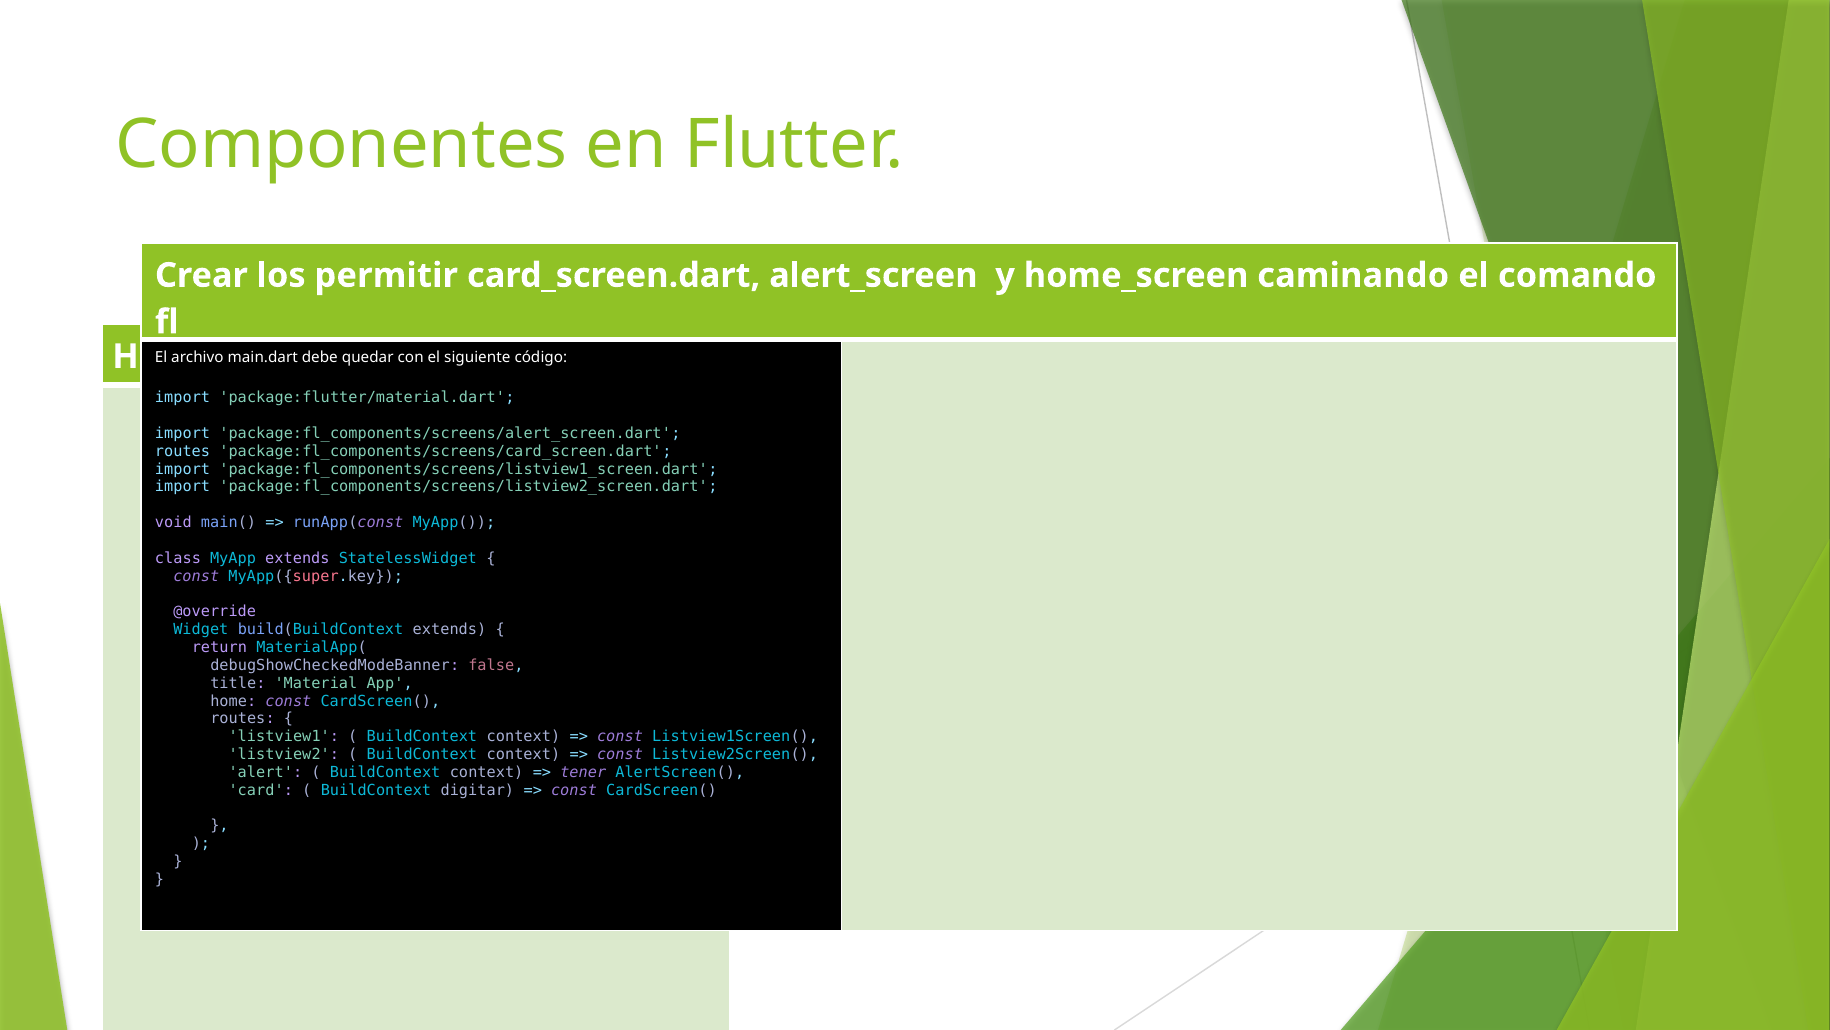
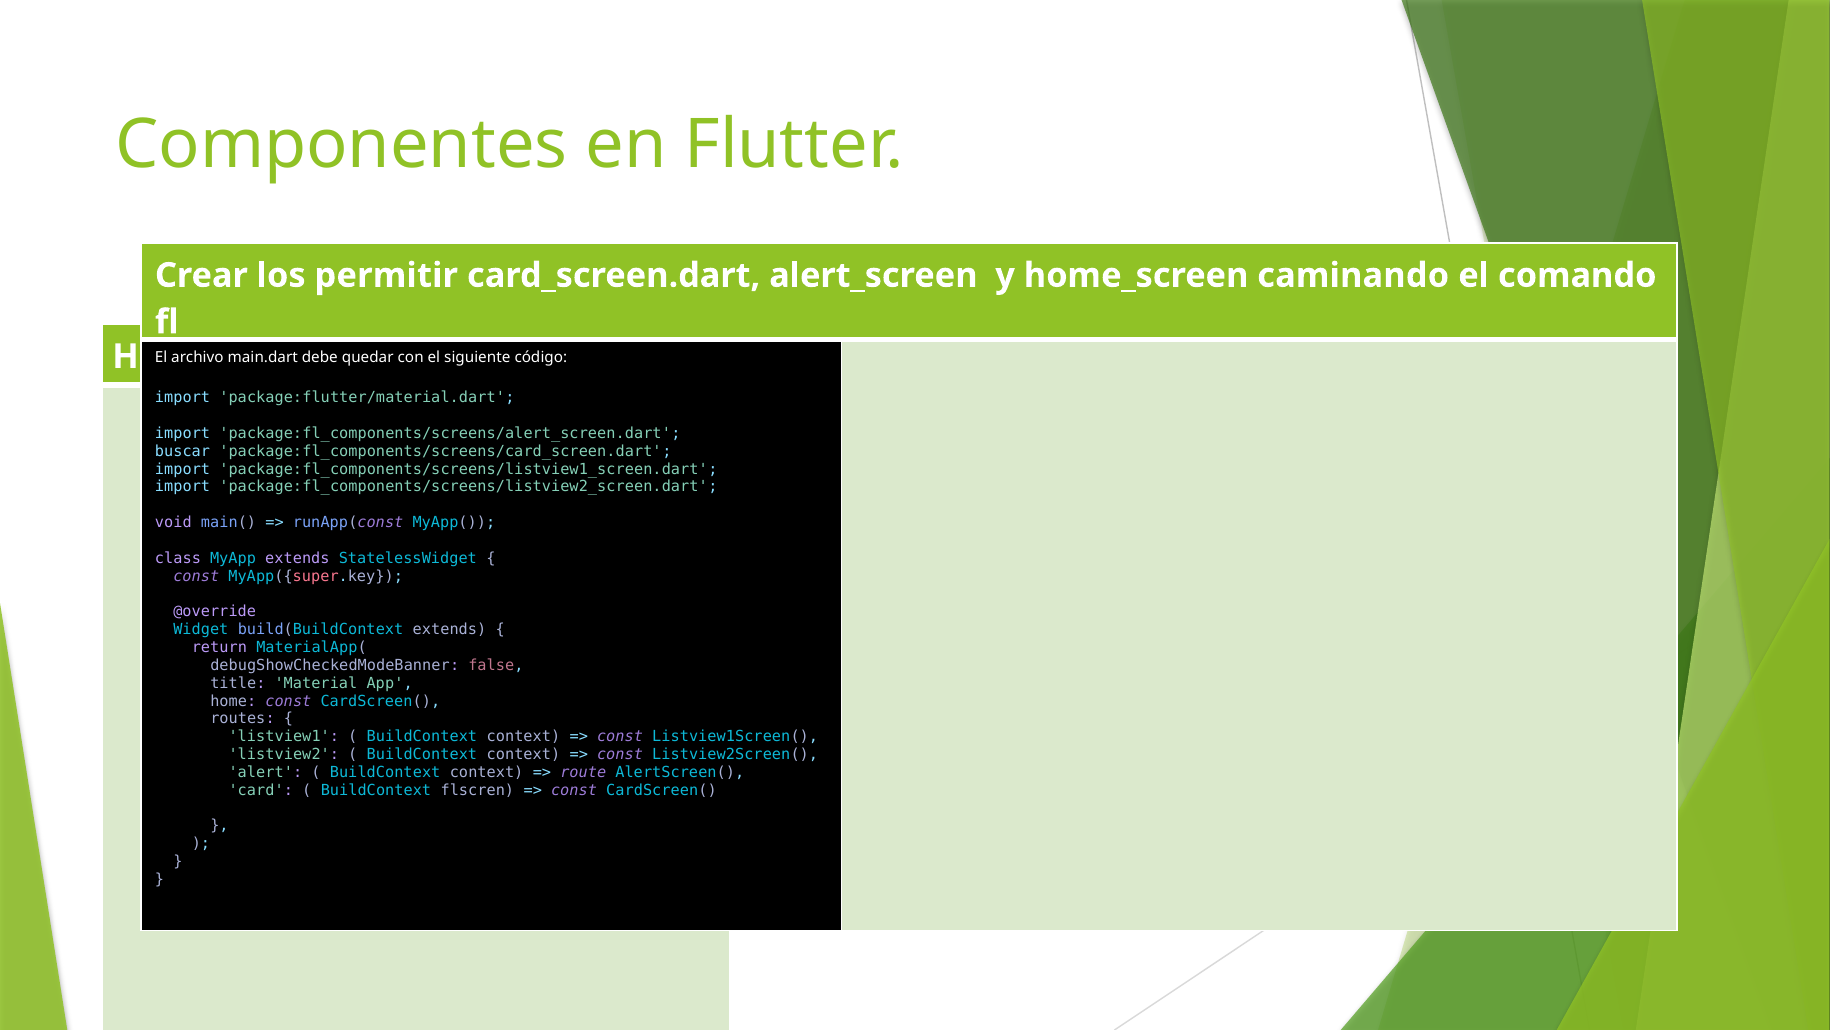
routes: routes -> buscar (183, 451)
tener: tener -> route (583, 772)
digitar: digitar -> flscren (477, 790)
